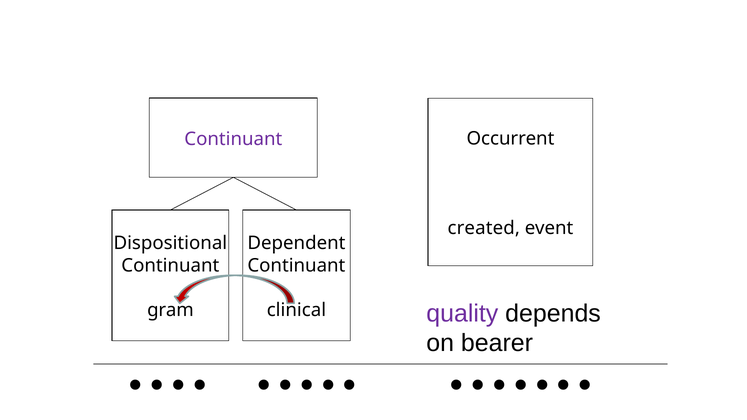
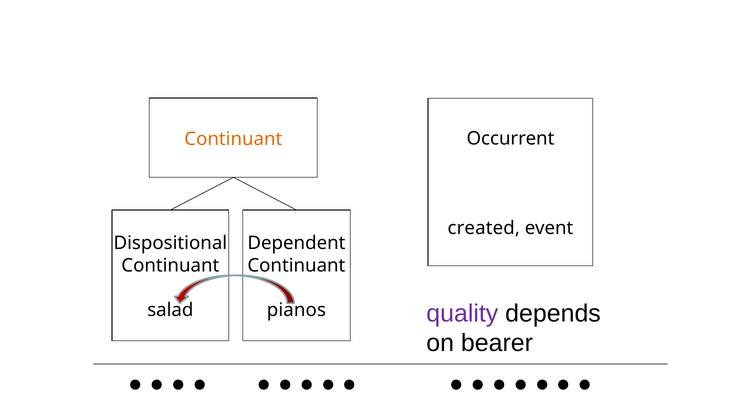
Continuant colour: purple -> orange (233, 139)
gram: gram -> salad (170, 310)
clinical: clinical -> pianos (296, 310)
